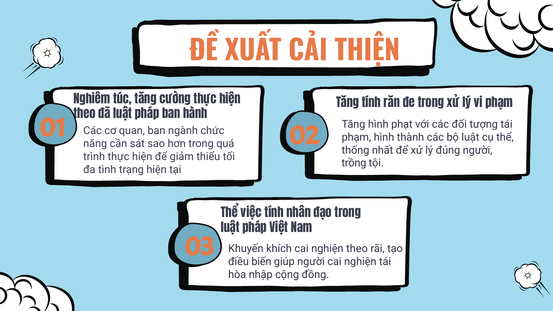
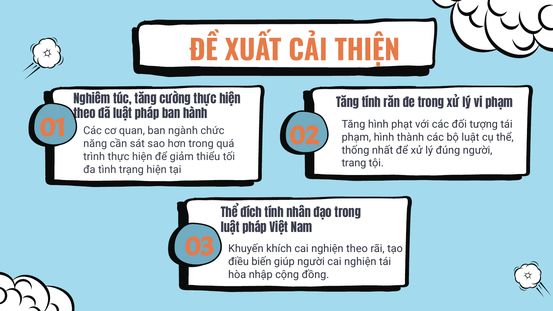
trồng: trồng -> trang (354, 163)
việc: việc -> đích (251, 213)
